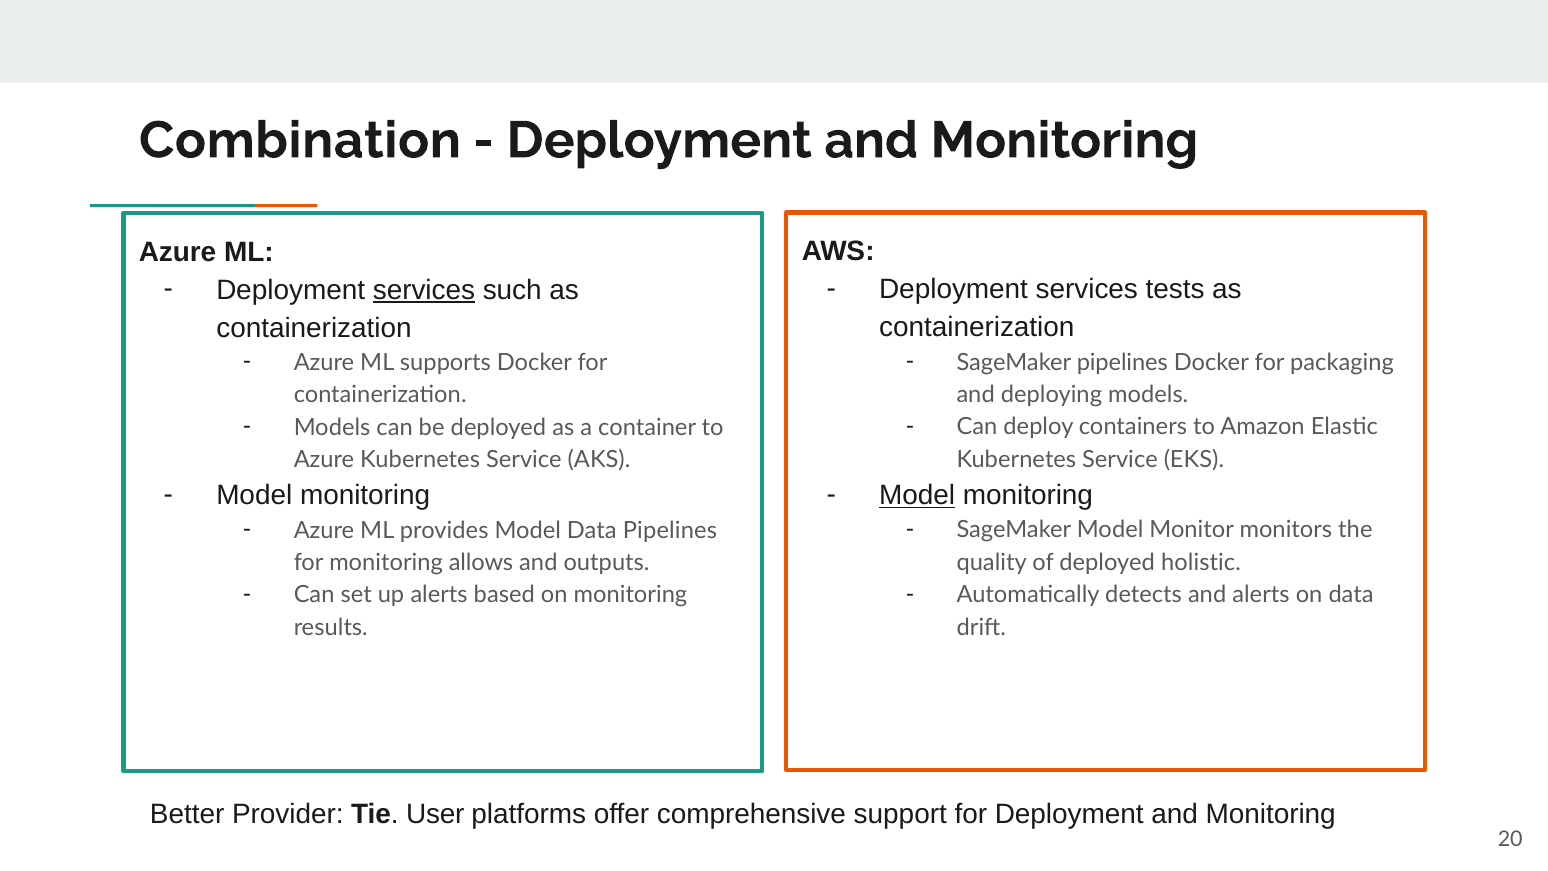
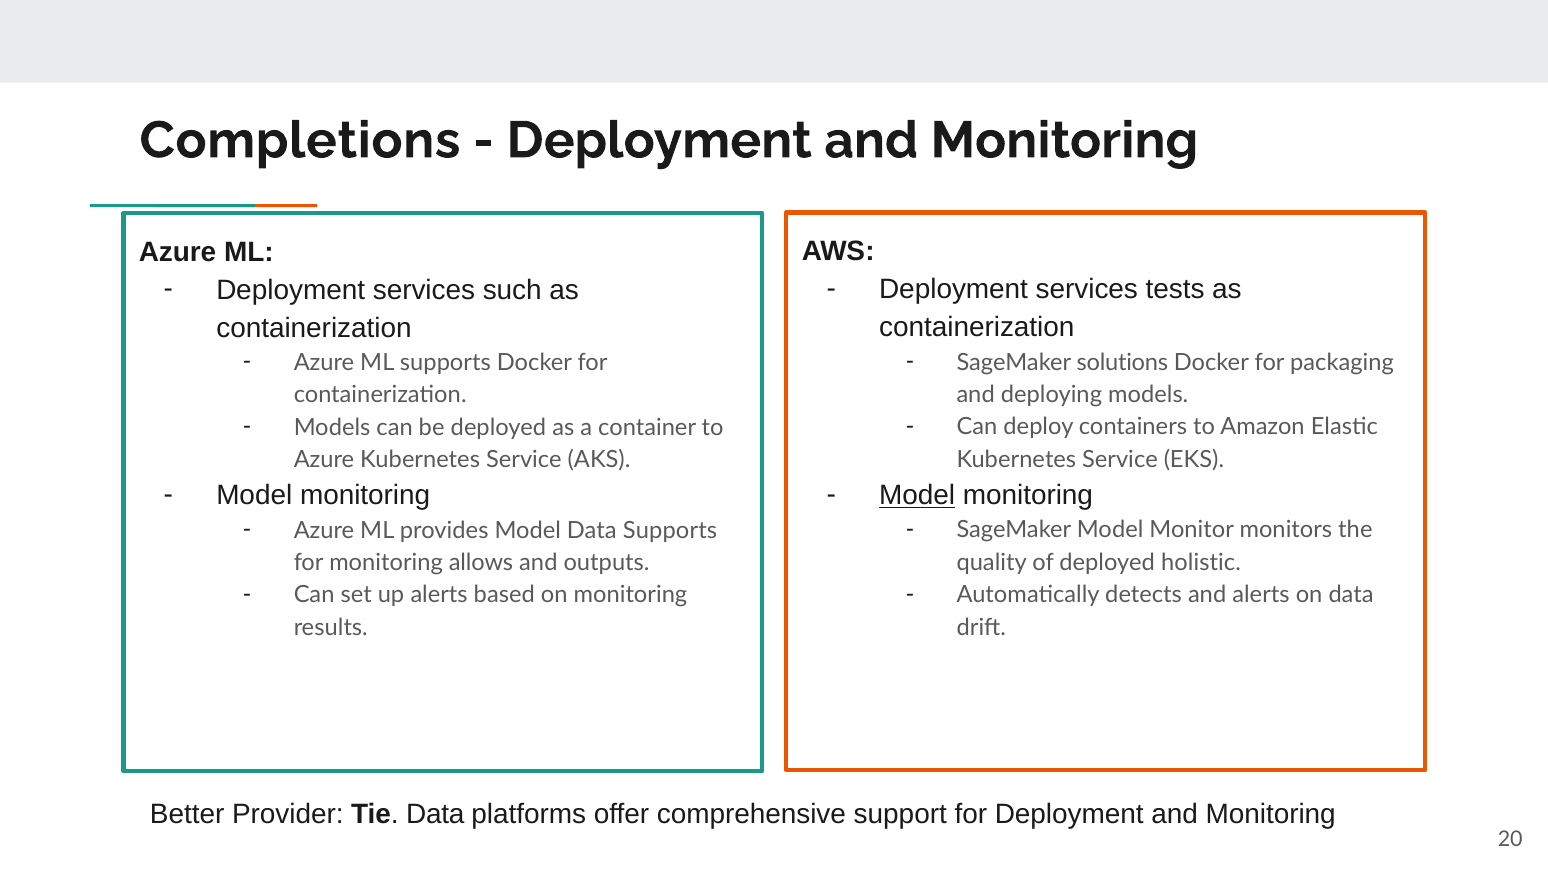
Combination: Combination -> Completions (300, 140)
services underline: present -> none (424, 290)
SageMaker pipelines: pipelines -> solutions (1122, 362)
Data Pipelines: Pipelines -> Supports (670, 530)
Tie User: User -> Data (435, 814)
